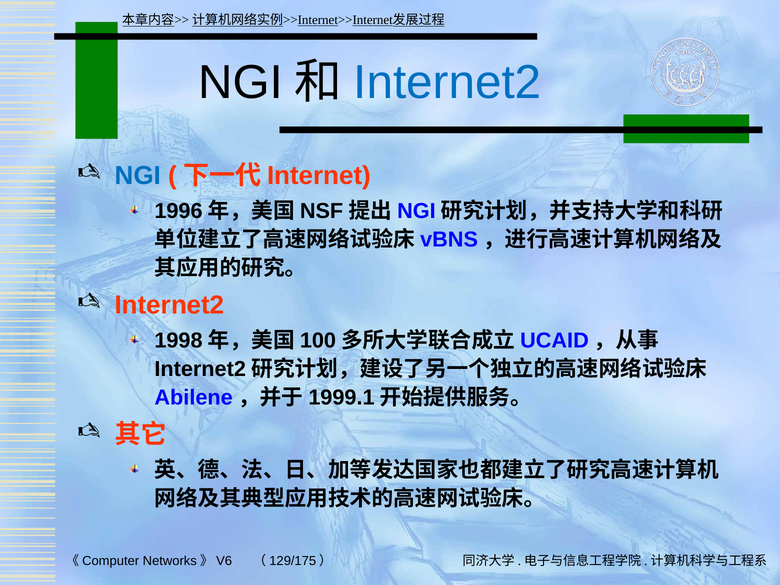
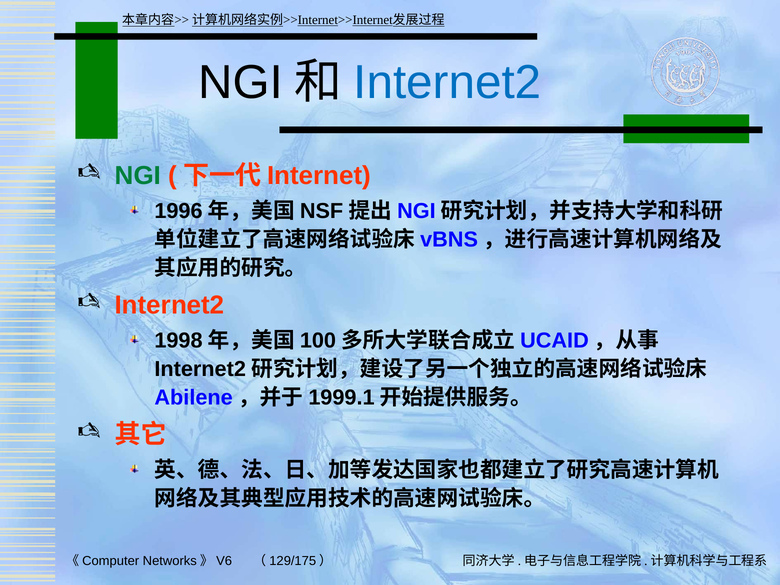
NGI colour: blue -> green (138, 176)
